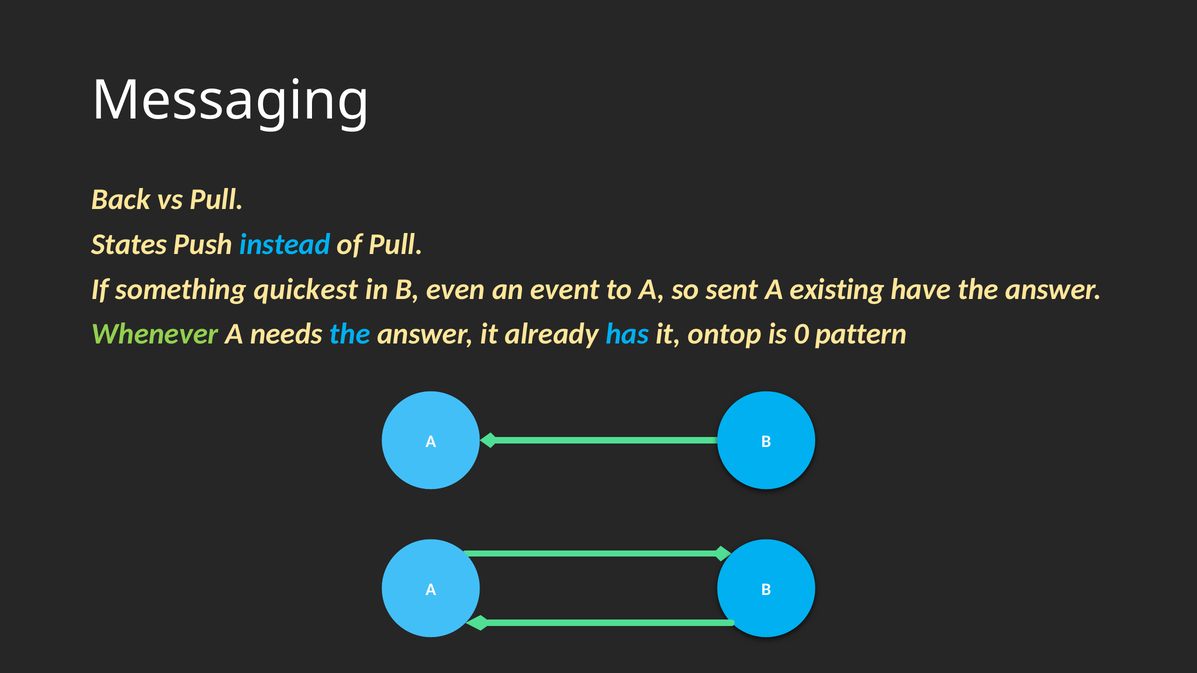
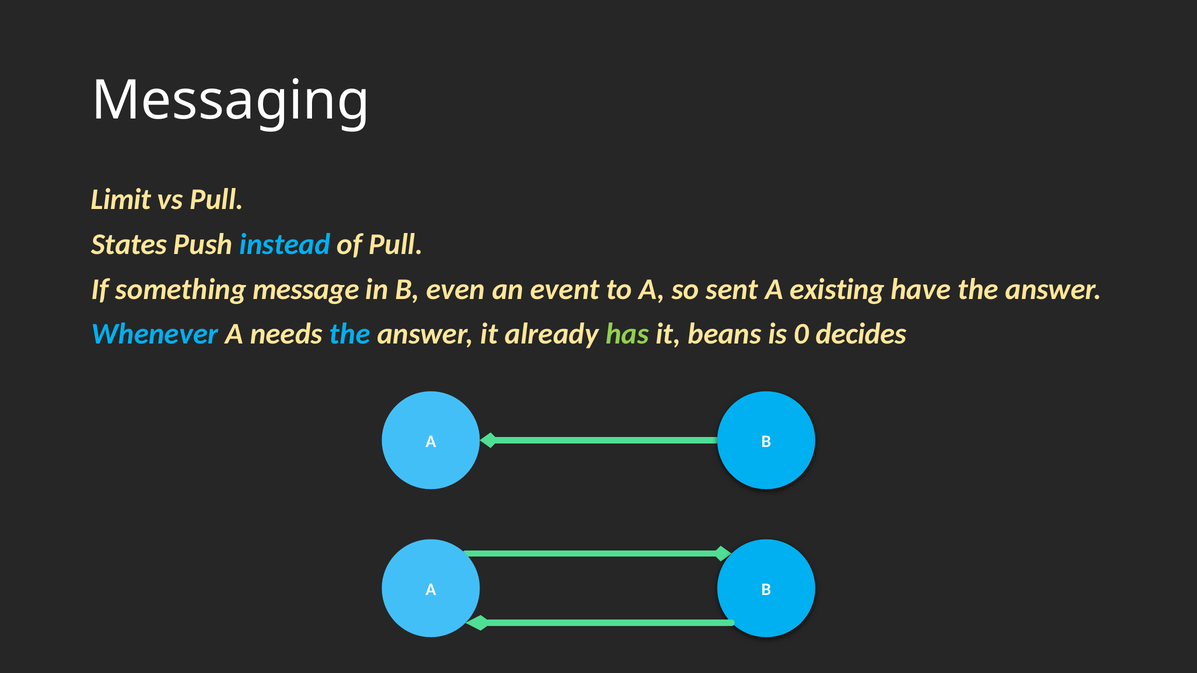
Back: Back -> Limit (121, 200)
quickest: quickest -> message (306, 289)
Whenever colour: light green -> light blue (155, 334)
has colour: light blue -> light green (627, 334)
ontop: ontop -> beans (725, 334)
pattern: pattern -> decides (861, 334)
